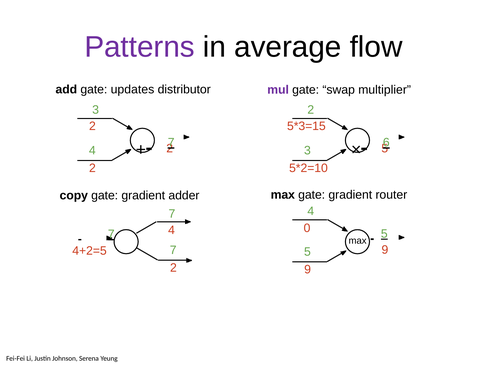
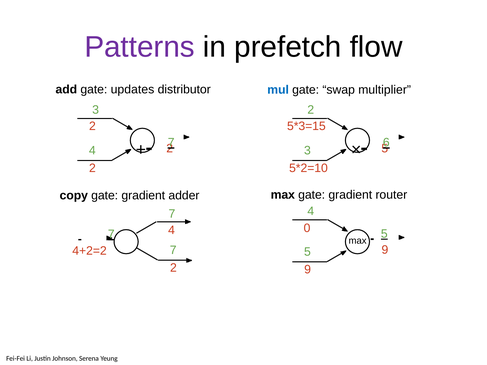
average: average -> prefetch (288, 47)
mul colour: purple -> blue (278, 90)
4+2=5: 4+2=5 -> 4+2=2 (89, 251)
